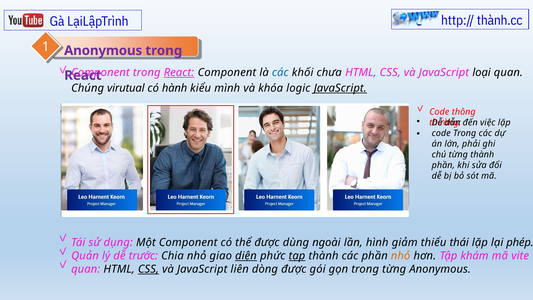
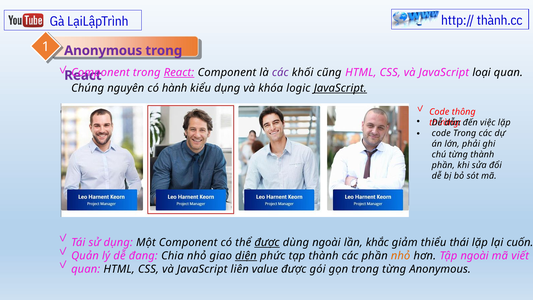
các colour: blue -> purple (280, 72)
chưa: chưa -> cũng (329, 72)
virutual: virutual -> nguyên (126, 88)
kiểu mình: mình -> dụng (227, 88)
được underline: none -> present (267, 242)
hình: hình -> khắc (377, 242)
phép: phép -> cuốn (520, 242)
trước: trước -> đang (143, 256)
tạp underline: present -> none (297, 256)
Tập khám: khám -> ngoài (475, 256)
vite: vite -> viết (520, 256)
CSS underline: present -> none (148, 269)
dòng: dòng -> value (265, 269)
